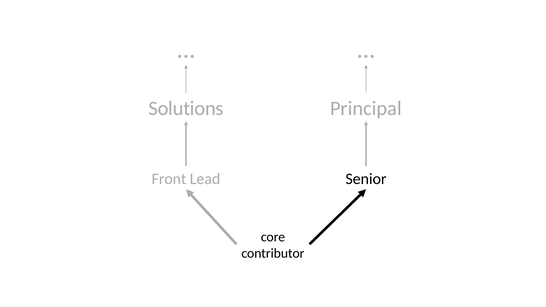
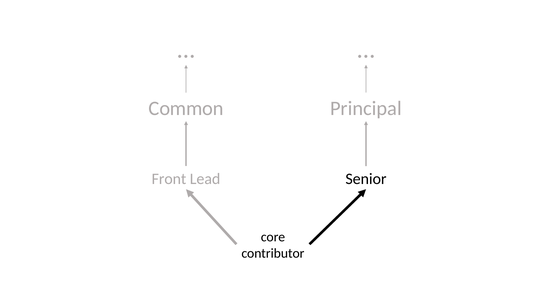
Solutions: Solutions -> Common (186, 108)
